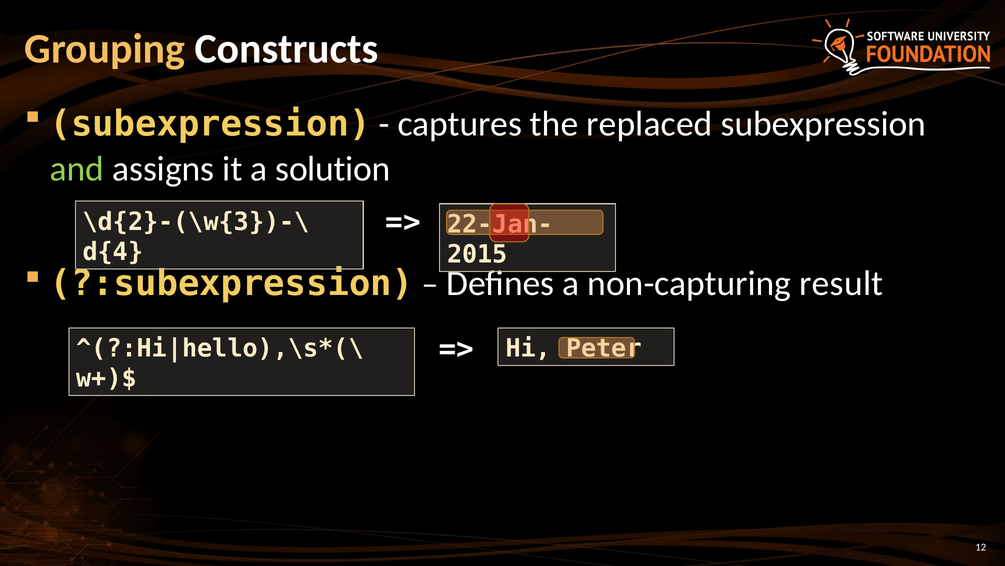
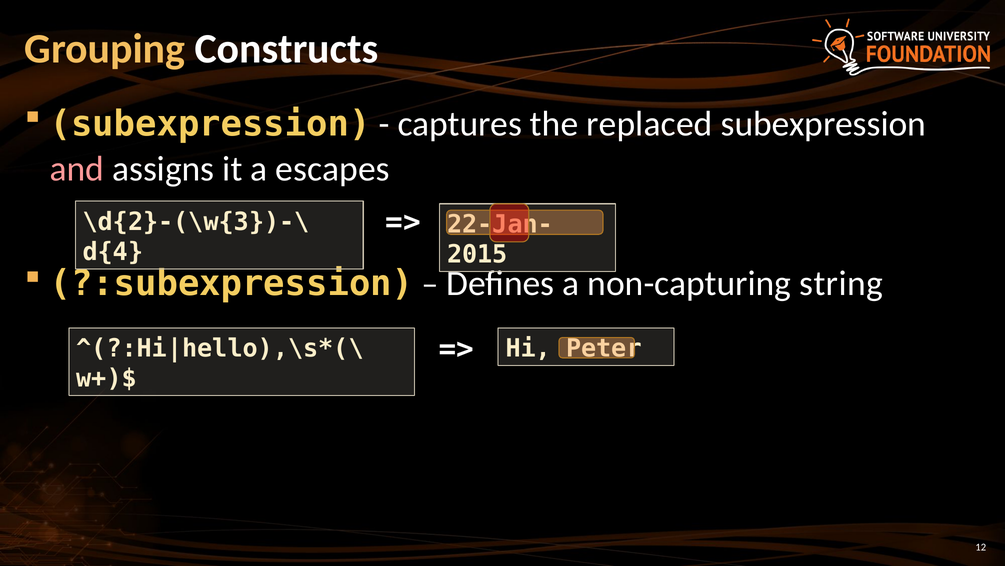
and colour: light green -> pink (77, 169)
solution: solution -> escapes (333, 169)
result: result -> string (841, 283)
